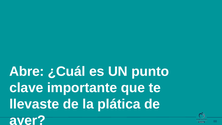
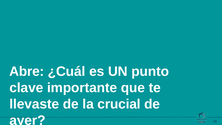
plática: plática -> crucial (119, 104)
